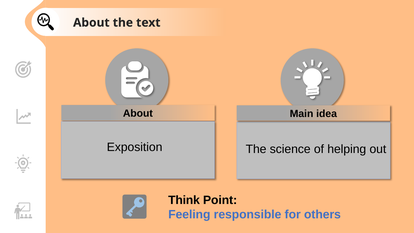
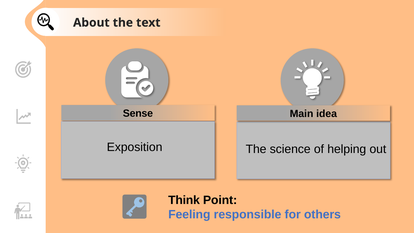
About: About -> Sense (138, 114)
